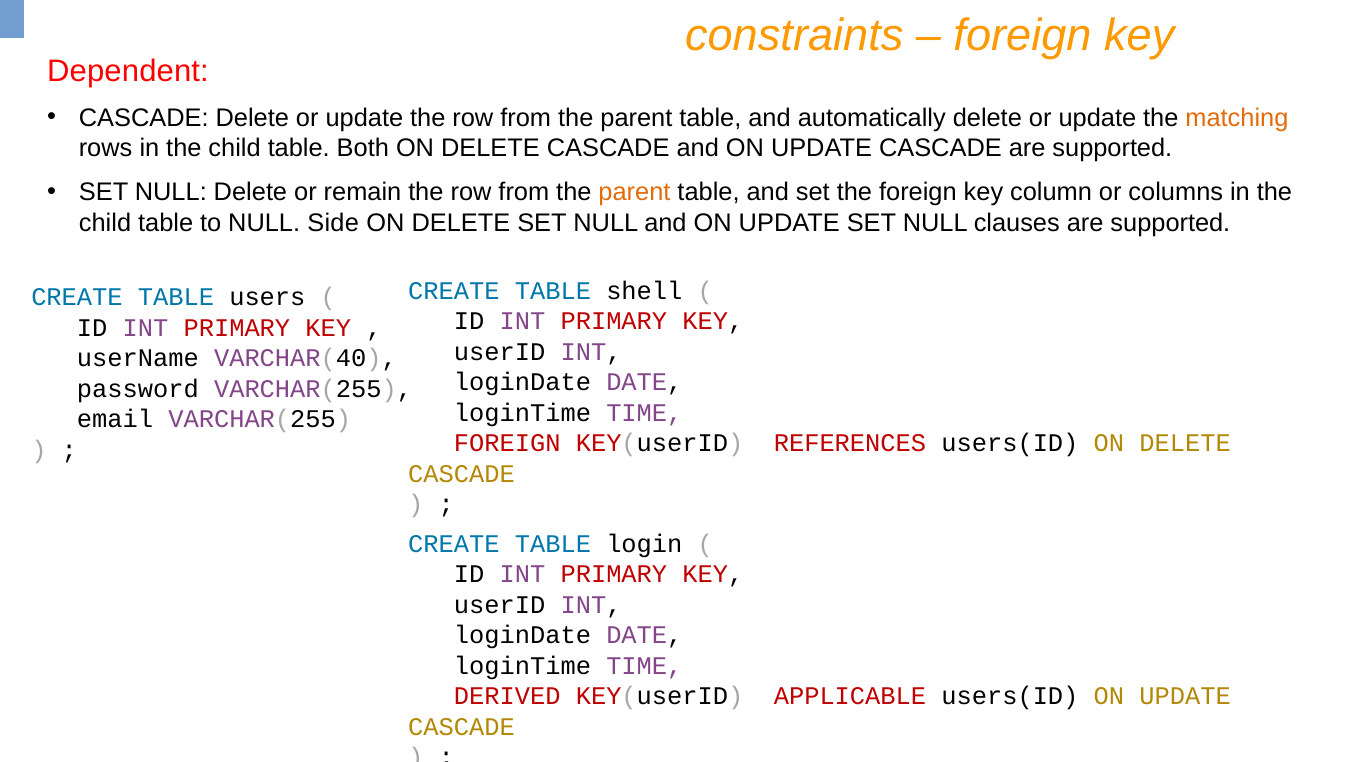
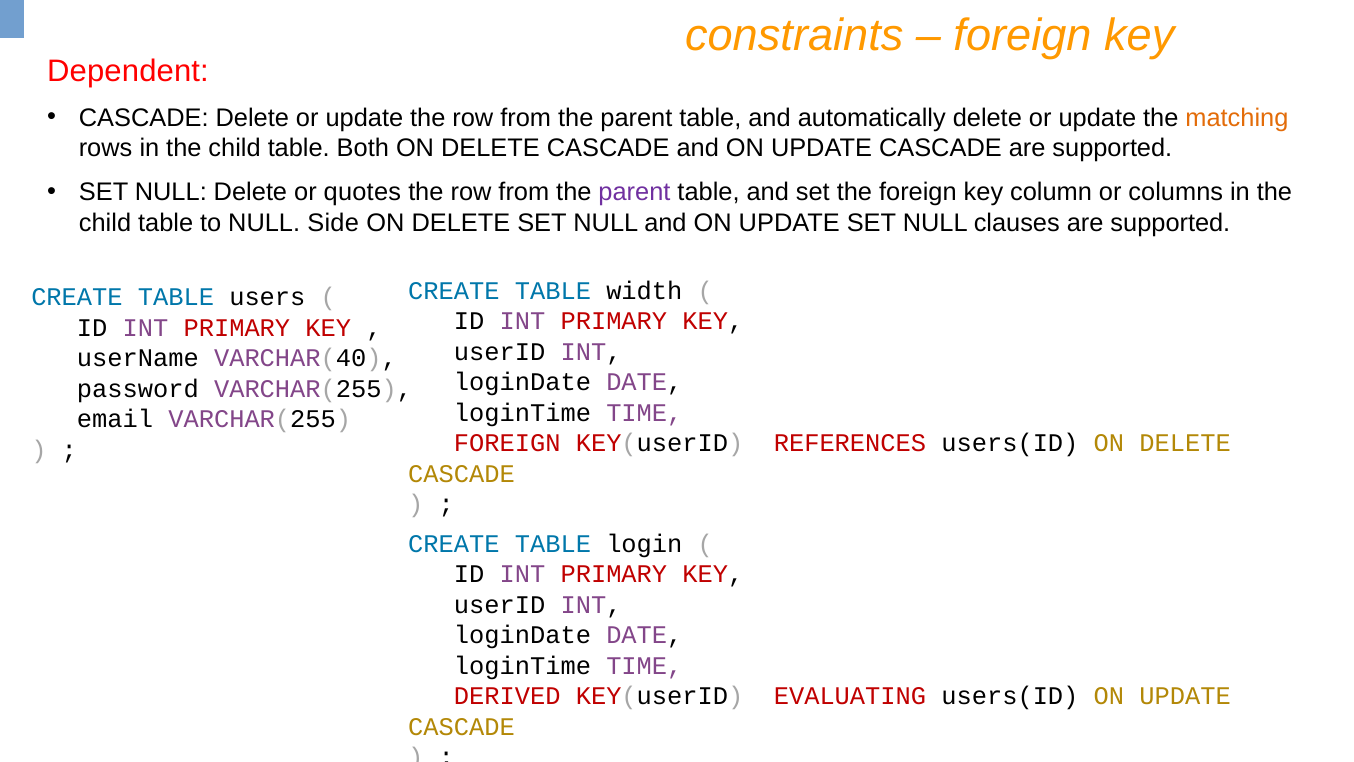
remain: remain -> quotes (362, 192)
parent colour: orange -> purple (634, 192)
shell: shell -> width (644, 291)
APPLICABLE: APPLICABLE -> EVALUATING (850, 696)
